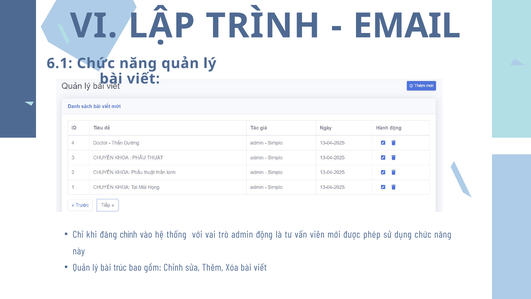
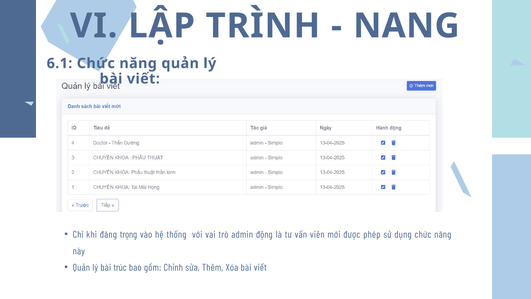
EMAIL: EMAIL -> NANG (406, 26)
chính: chính -> trọng (128, 234)
